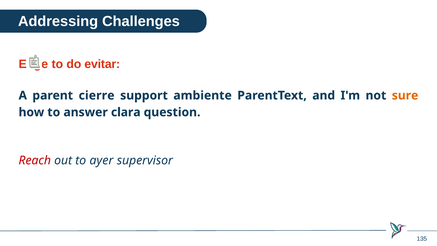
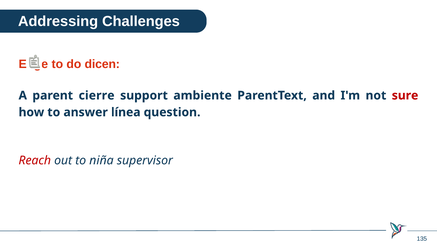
evitar: evitar -> dicen (102, 64)
sure colour: orange -> red (405, 95)
clara: clara -> línea (126, 112)
ayer: ayer -> niña (101, 160)
